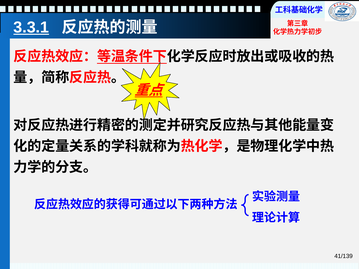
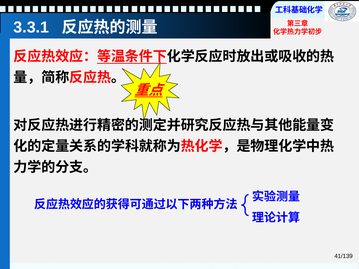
3.3.1 underline: present -> none (31, 27)
